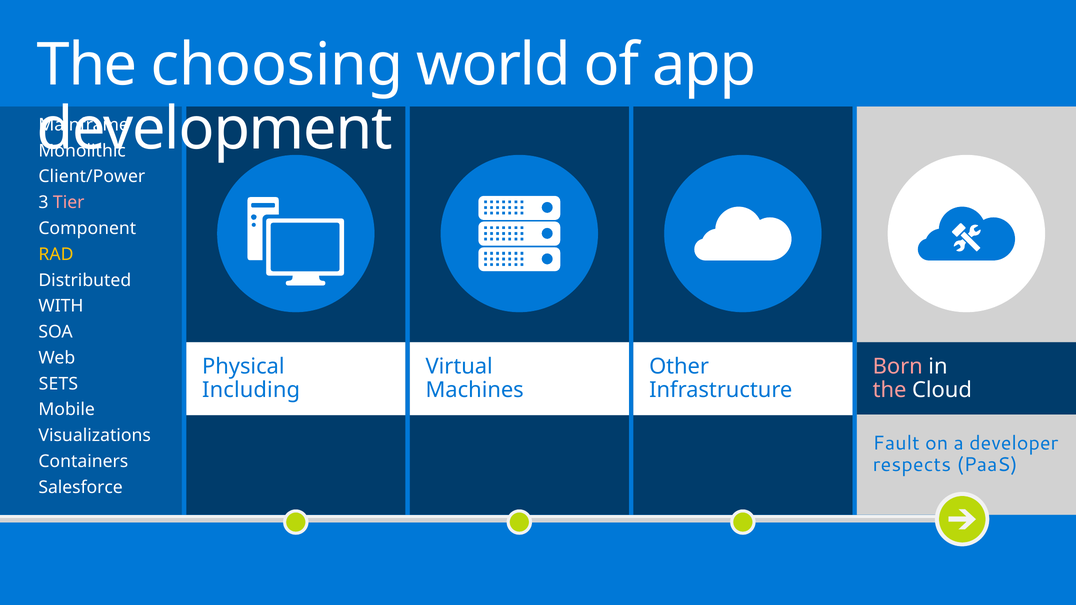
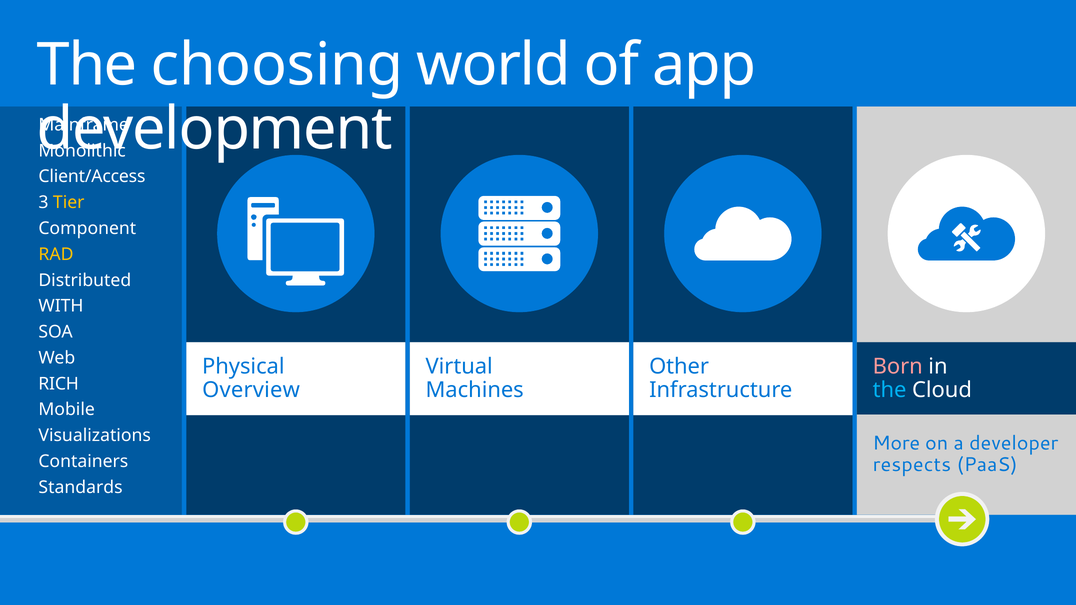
Client/Power: Client/Power -> Client/Access (92, 177)
Tier colour: pink -> yellow (69, 203)
SETS: SETS -> RICH (59, 384)
Including: Including -> Overview (251, 390)
the colour: pink -> light blue (890, 390)
Fault: Fault -> More (896, 443)
Salesforce: Salesforce -> Standards (81, 488)
